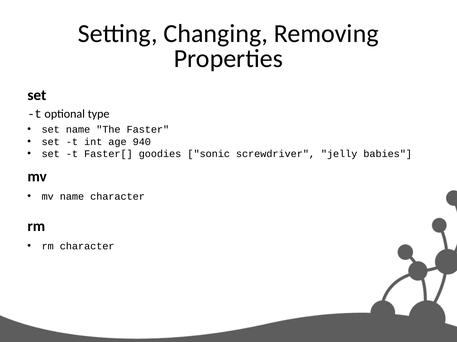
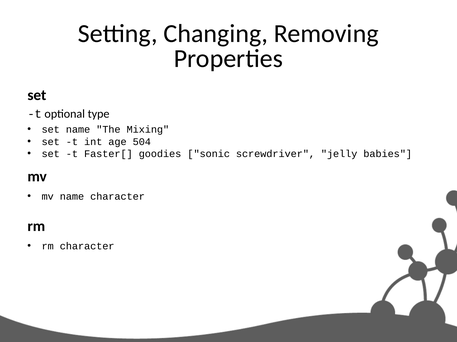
Faster: Faster -> Mixing (148, 130)
940: 940 -> 504 (142, 142)
